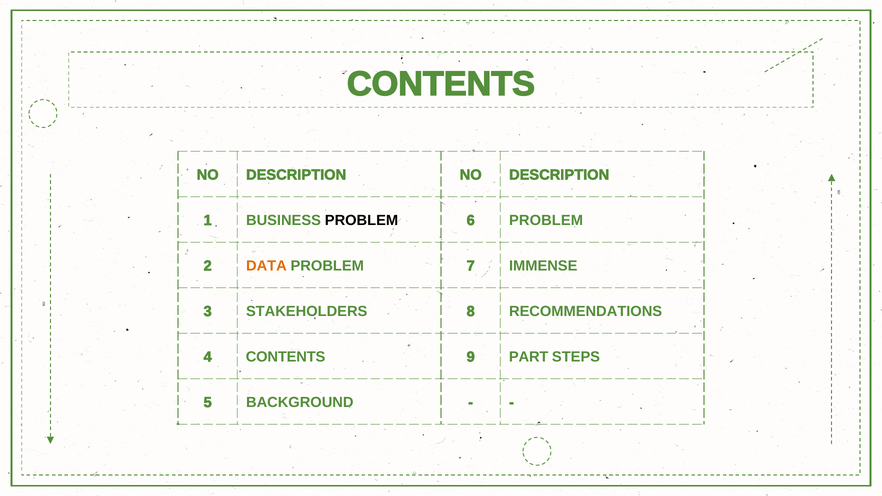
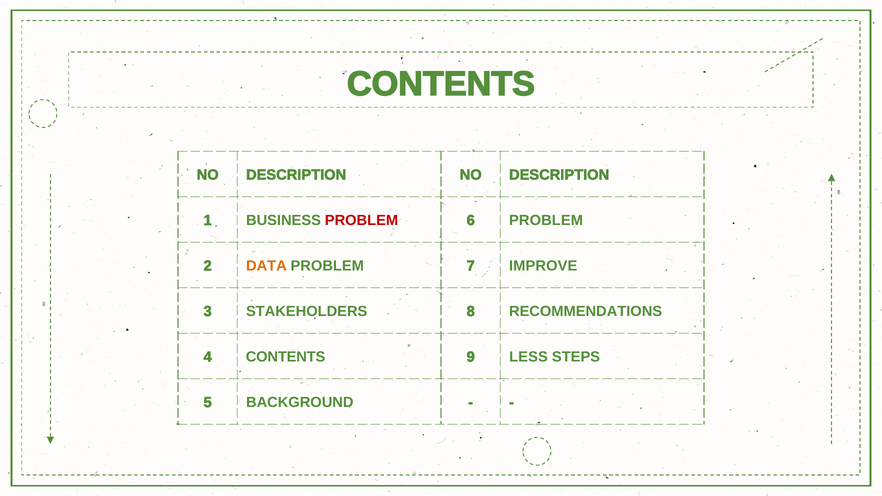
PROBLEM colour: black -> red (361, 220)
IMMENSE: IMMENSE -> IMPROVE (543, 266)
PART: PART -> LESS (529, 357)
